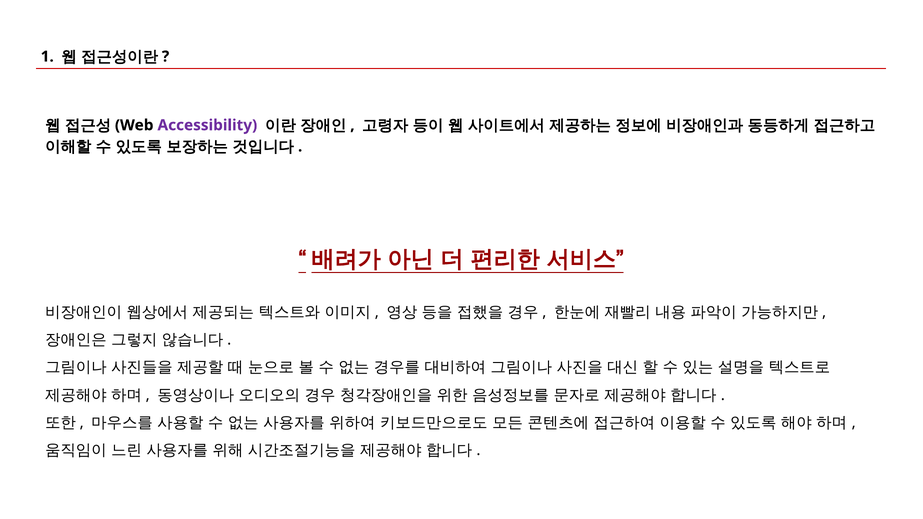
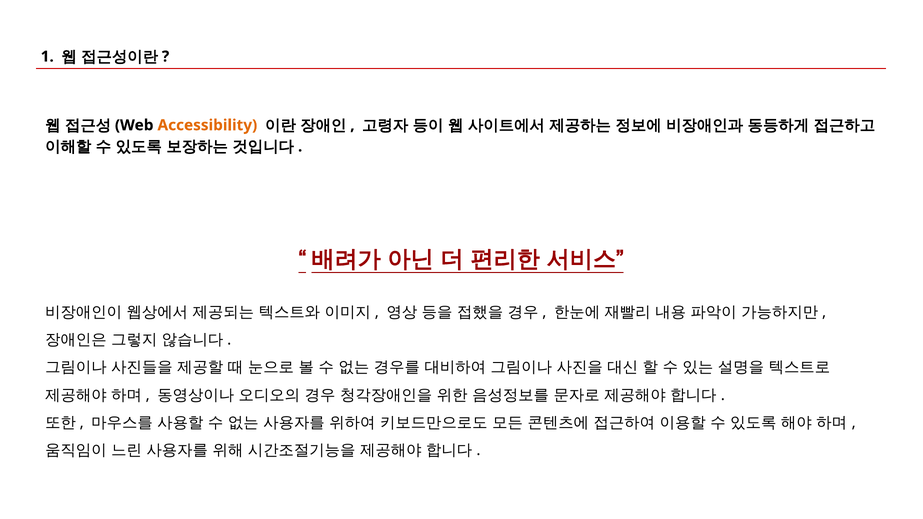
Accessibility colour: purple -> orange (207, 125)
